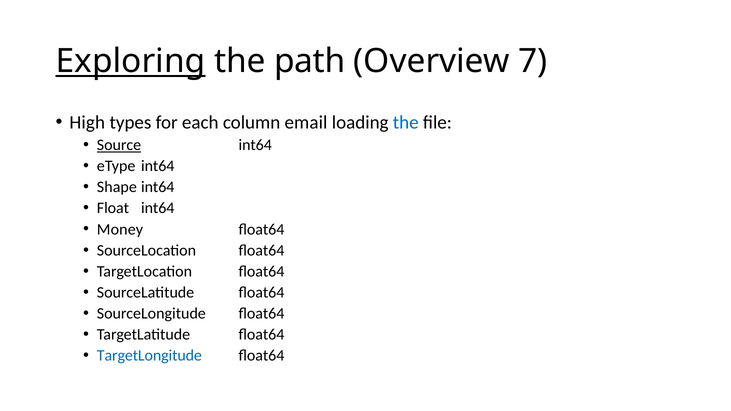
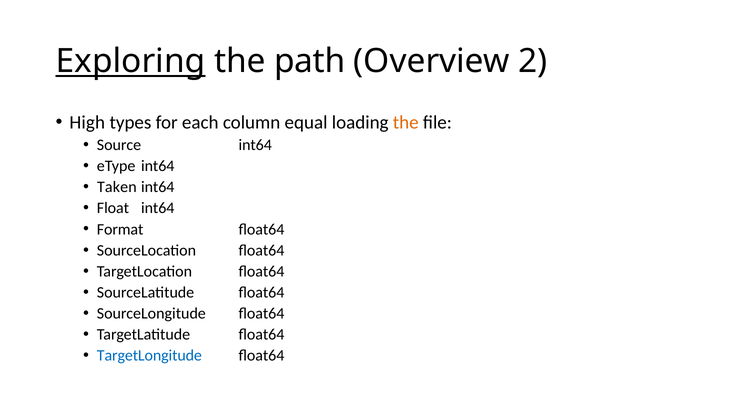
7: 7 -> 2 (533, 61)
email: email -> equal (306, 122)
the colour: blue -> orange (406, 122)
Source underline: present -> none (119, 145)
Shape: Shape -> Taken (117, 187)
Money: Money -> Format (120, 229)
